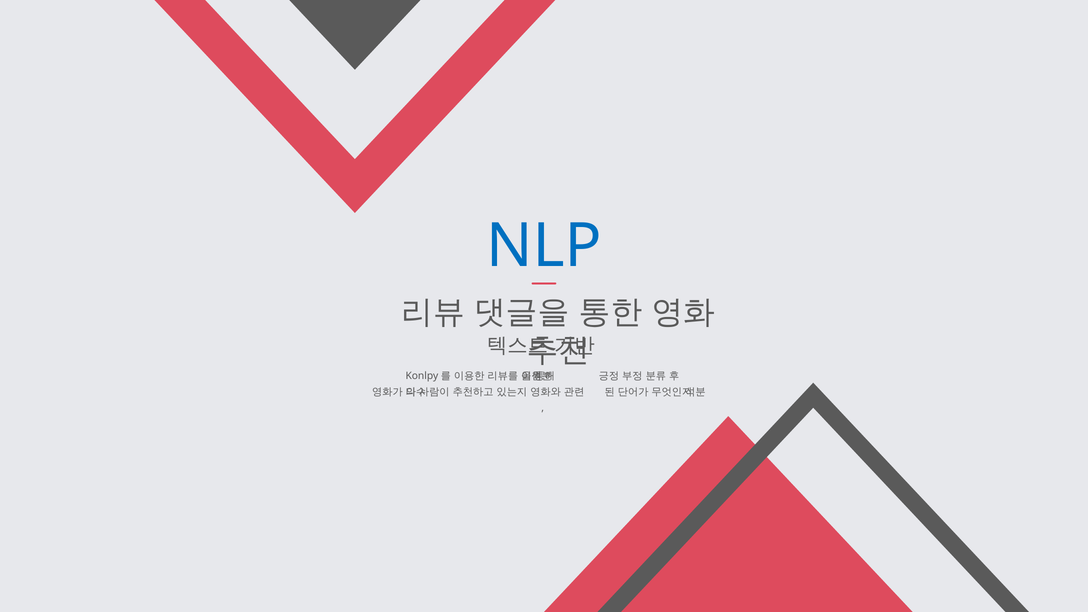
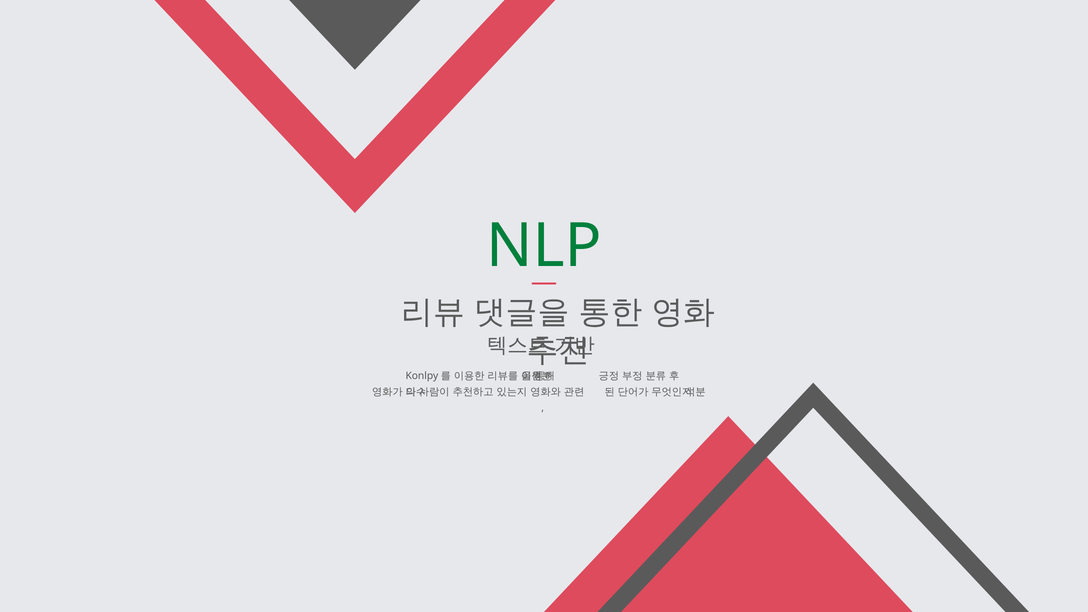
NLP colour: blue -> green (544, 246)
